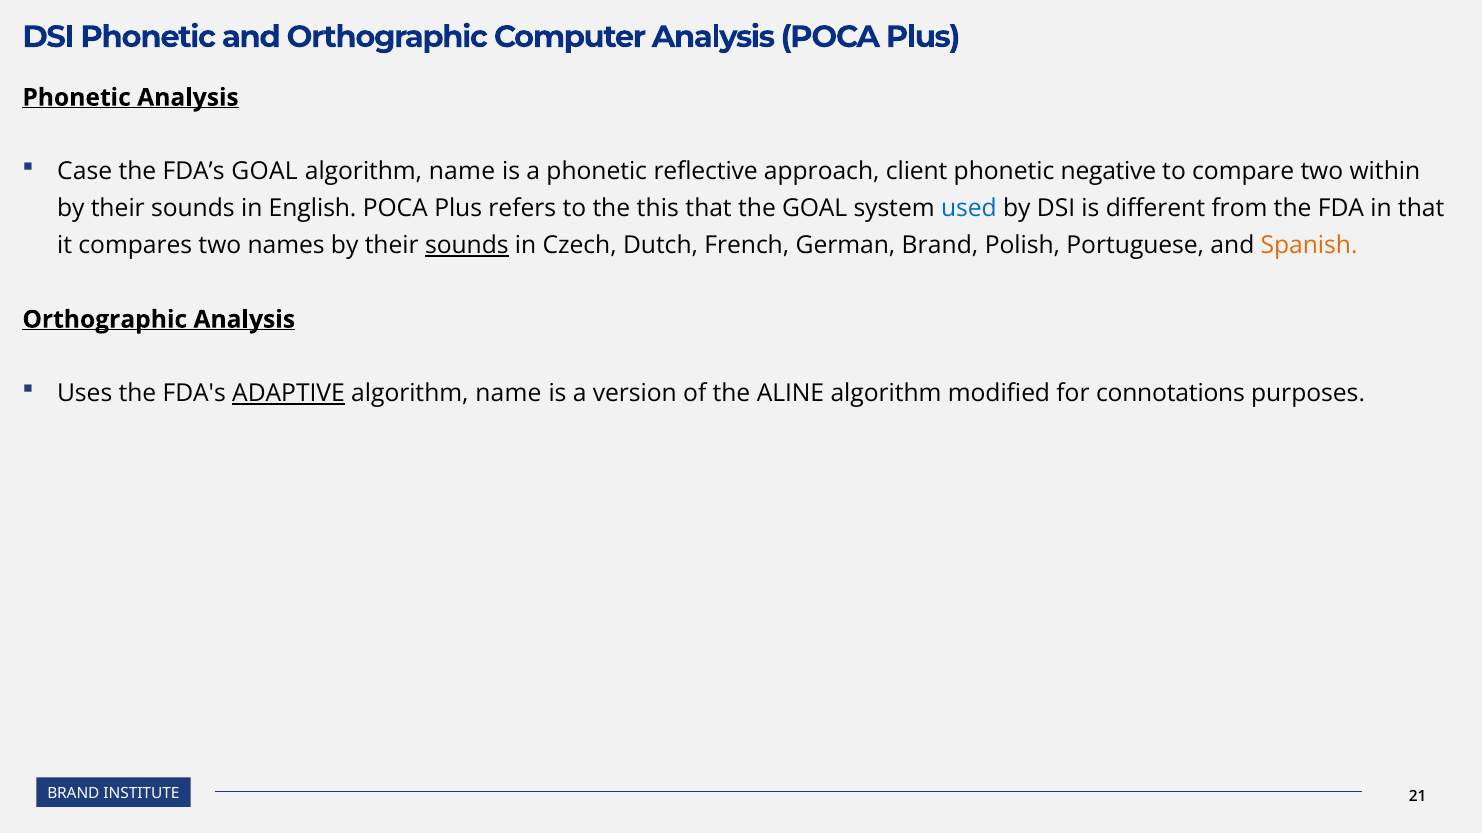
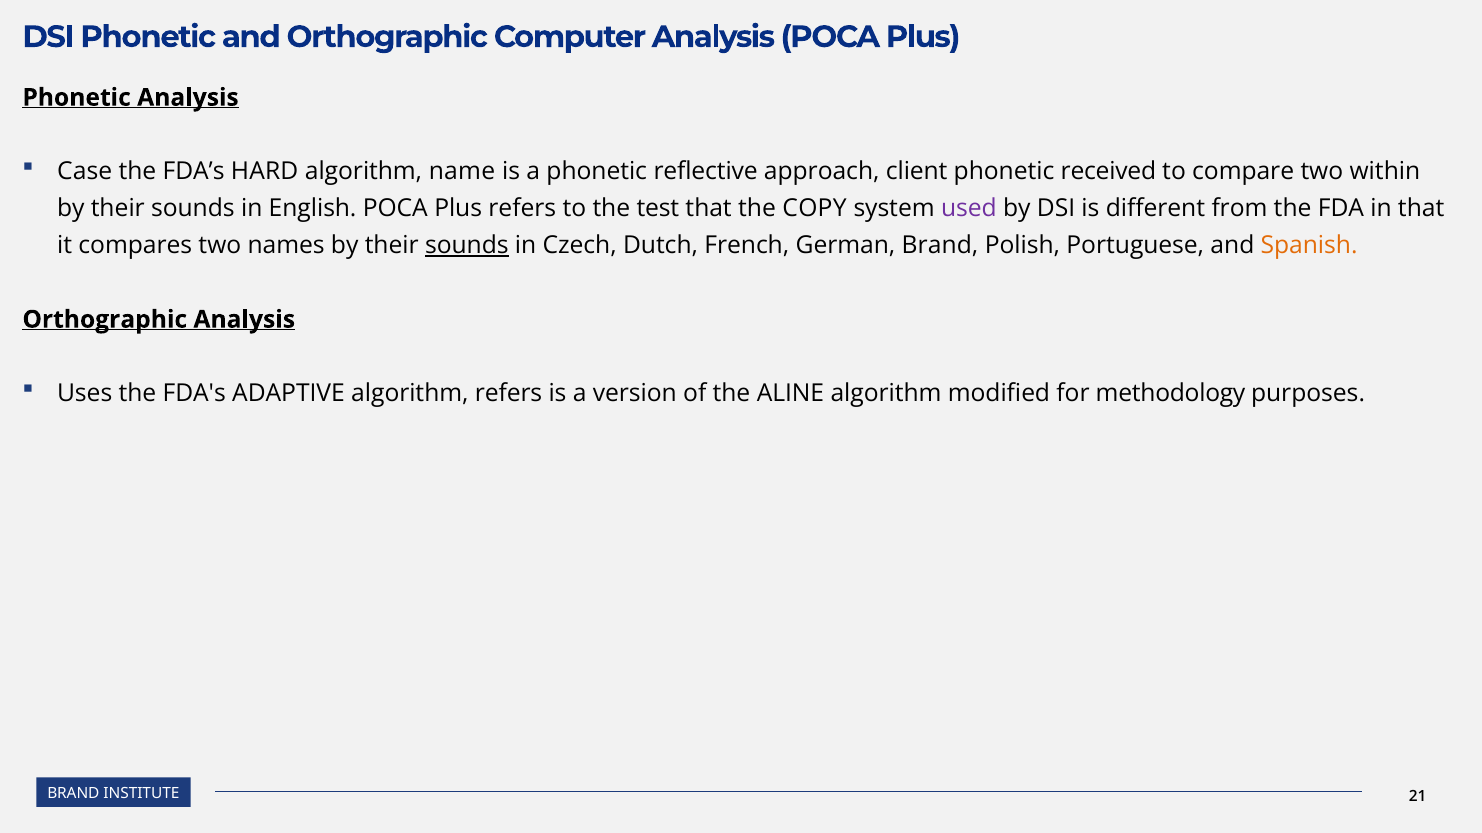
FDA’s GOAL: GOAL -> HARD (265, 172)
negative: negative -> received (1108, 172)
this: this -> test (658, 209)
the GOAL: GOAL -> COPY (815, 209)
used colour: blue -> purple (969, 209)
ADAPTIVE underline: present -> none (289, 394)
name: name -> refers (509, 394)
connotations: connotations -> methodology (1170, 394)
